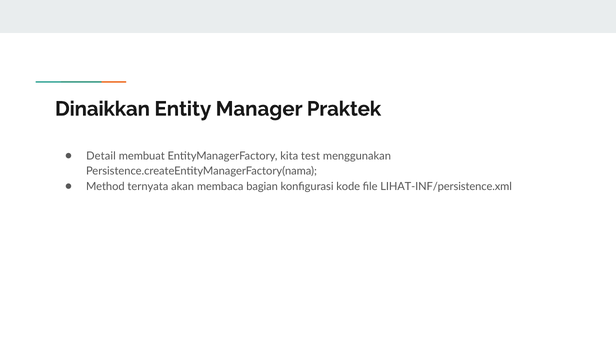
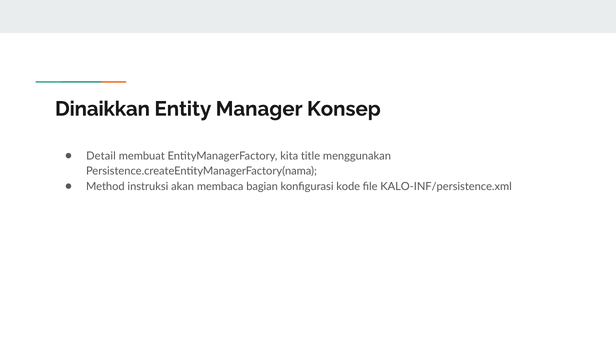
Praktek: Praktek -> Konsep (344, 109)
test: test -> title (311, 156)
ternyata: ternyata -> instruksi (148, 186)
LIHAT-INF/persistence.xml: LIHAT-INF/persistence.xml -> KALO-INF/persistence.xml (446, 186)
